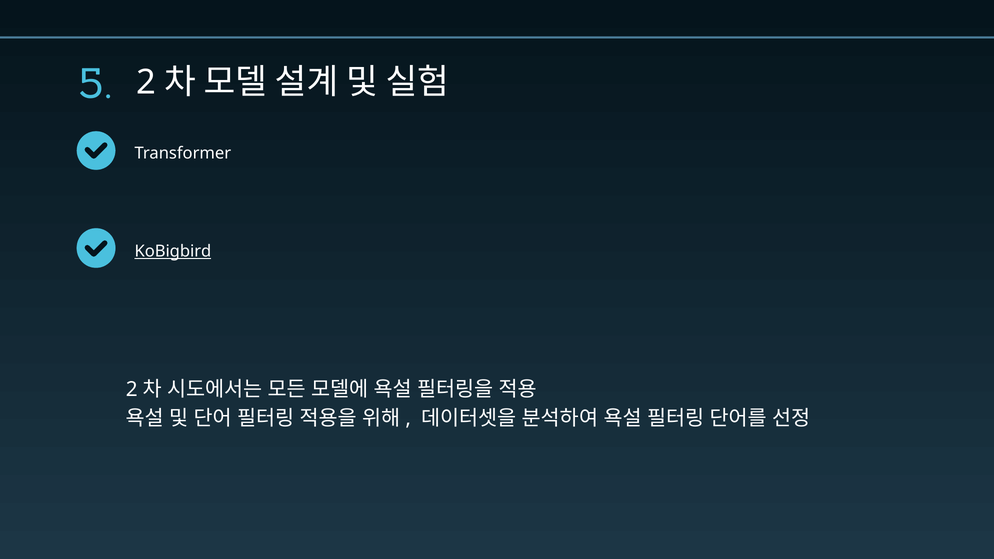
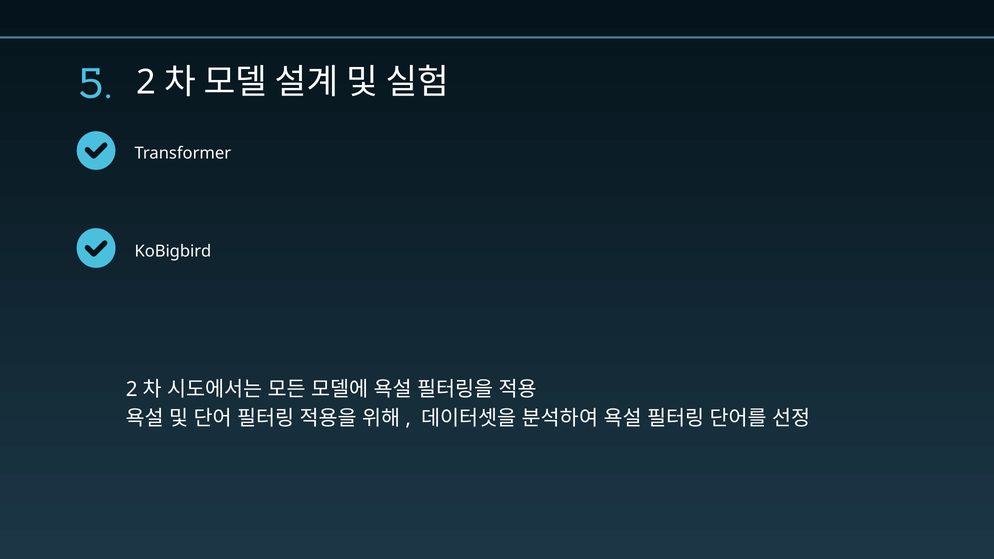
KoBigbird underline: present -> none (173, 251)
